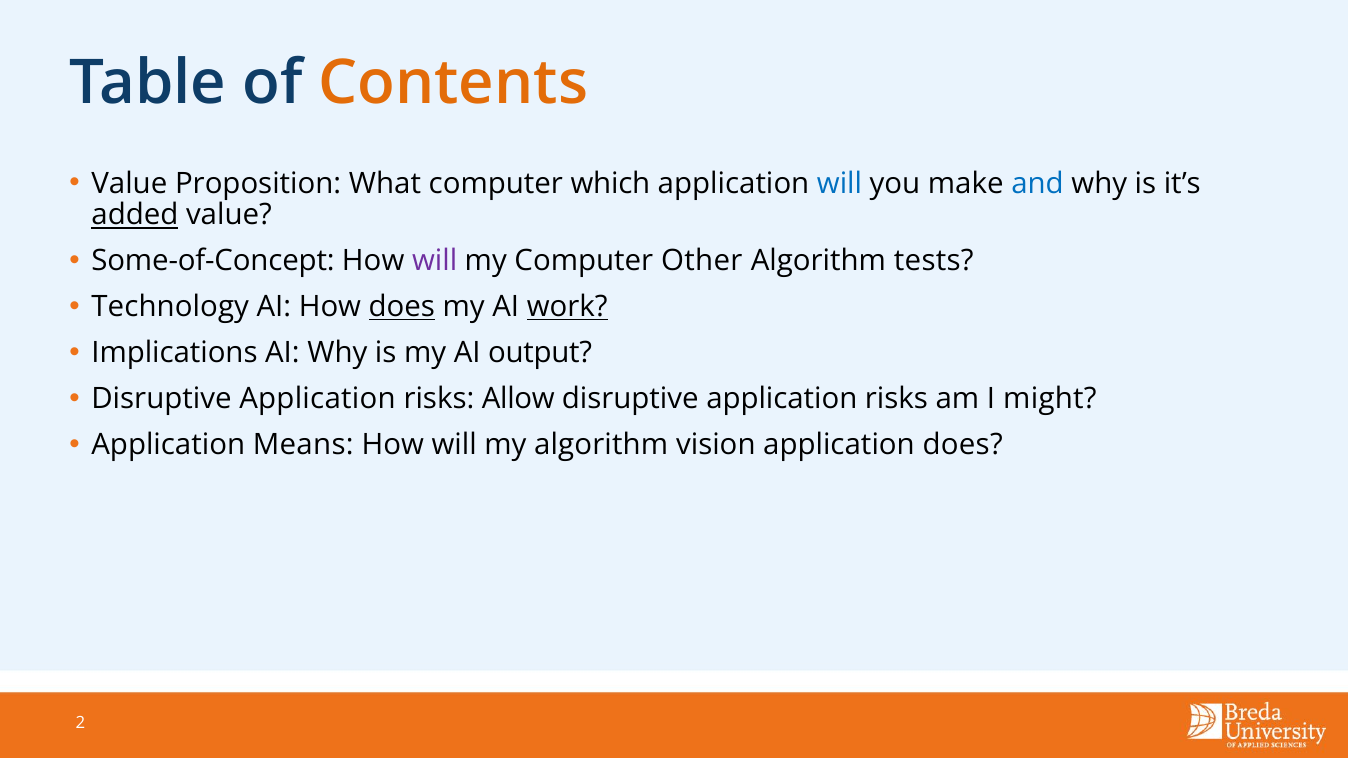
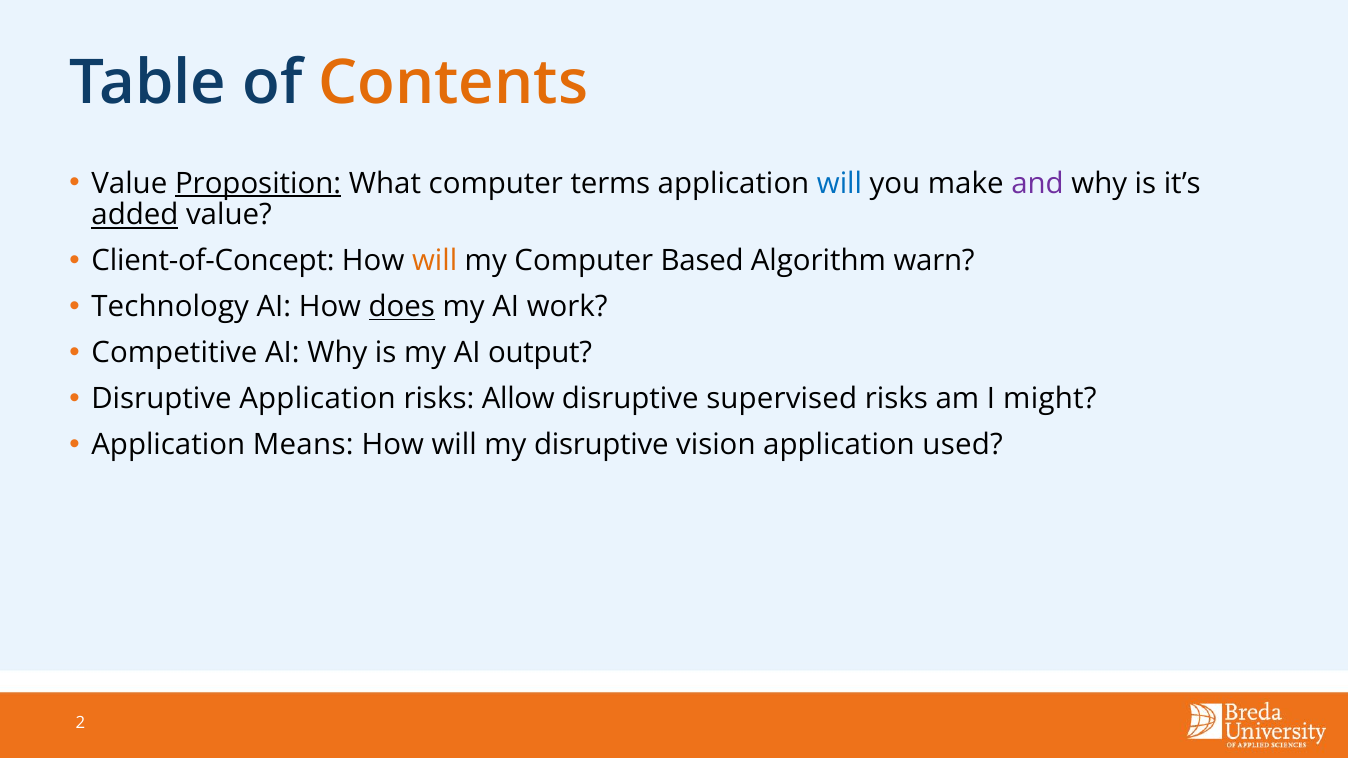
Proposition underline: none -> present (258, 183)
which: which -> terms (610, 183)
and colour: blue -> purple (1037, 183)
Some-of-Concept: Some-of-Concept -> Client-of-Concept (213, 261)
will colour: purple -> orange (435, 261)
Other: Other -> Based (702, 261)
tests: tests -> warn (934, 261)
work underline: present -> none (567, 307)
Implications: Implications -> Competitive (174, 353)
application: application -> supervised (782, 399)
my algorithm: algorithm -> disruptive (601, 445)
application does: does -> used (963, 445)
